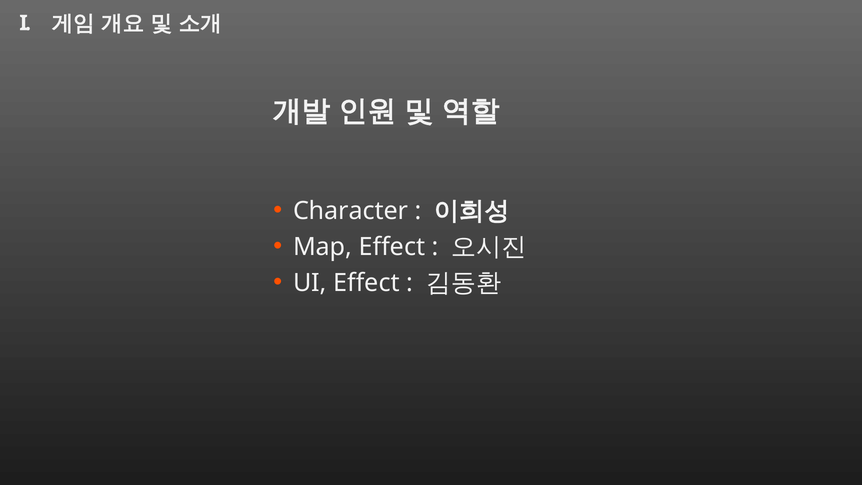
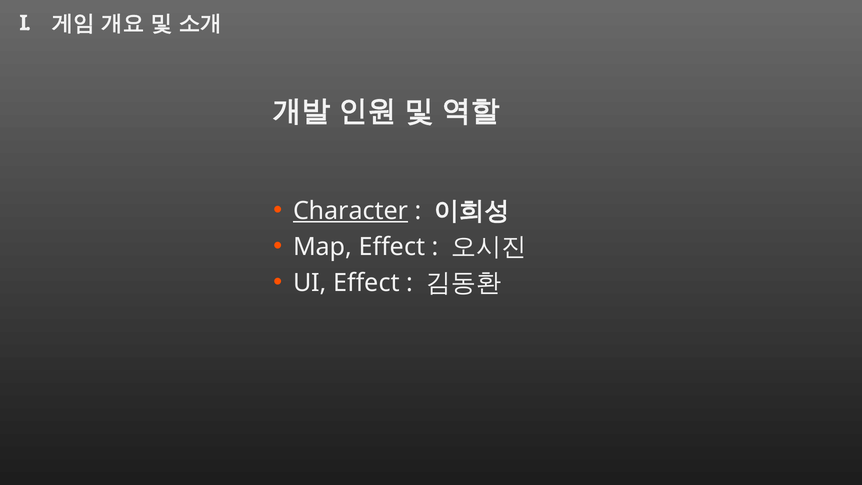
Character underline: none -> present (351, 211)
